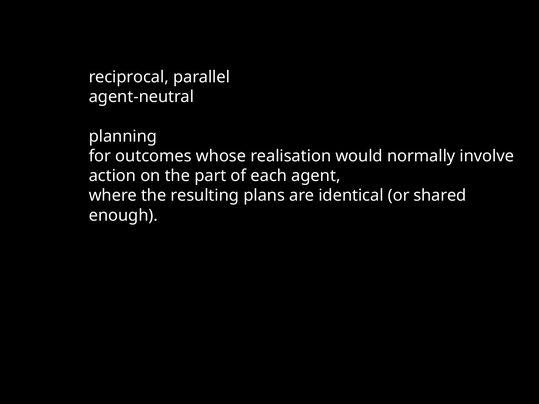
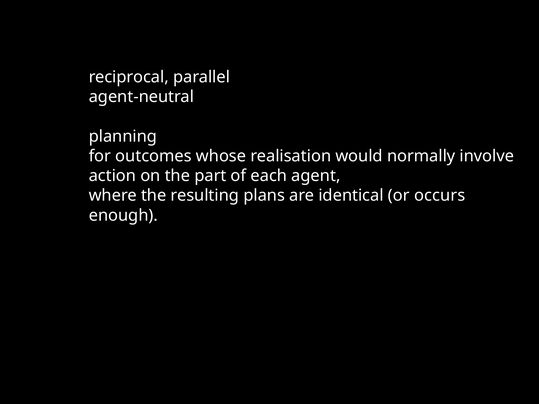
shared: shared -> occurs (440, 196)
